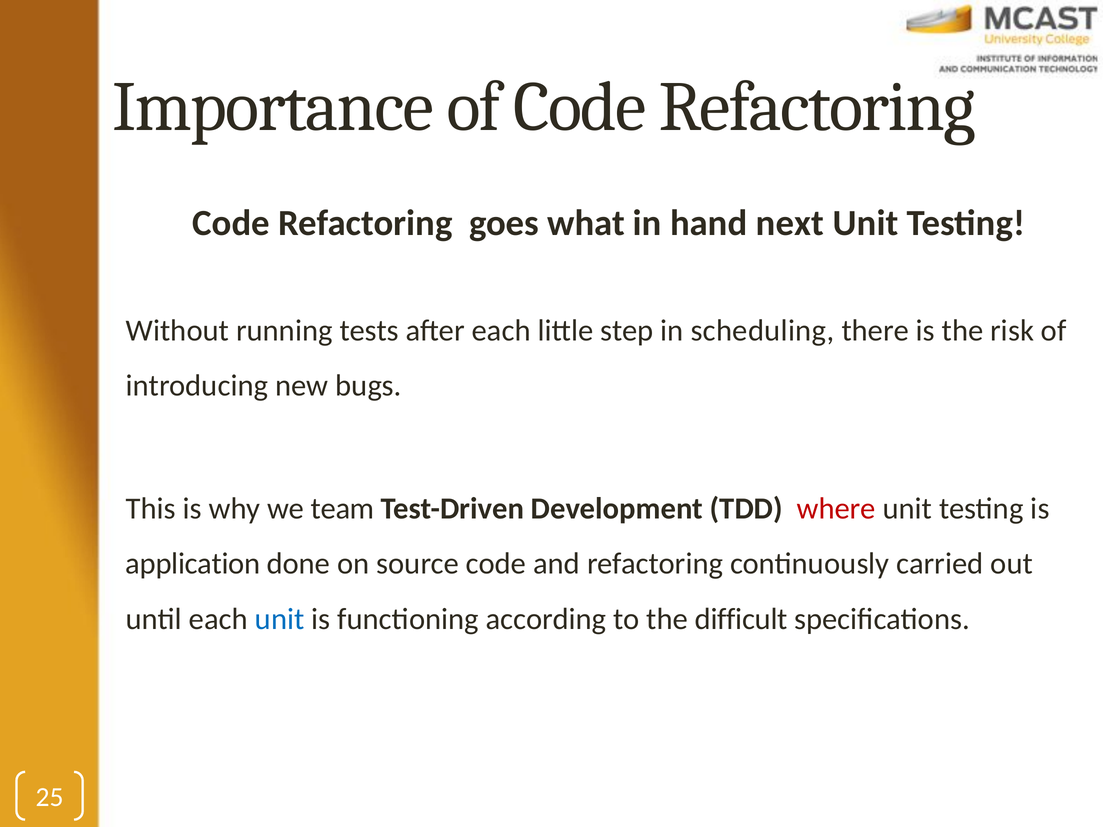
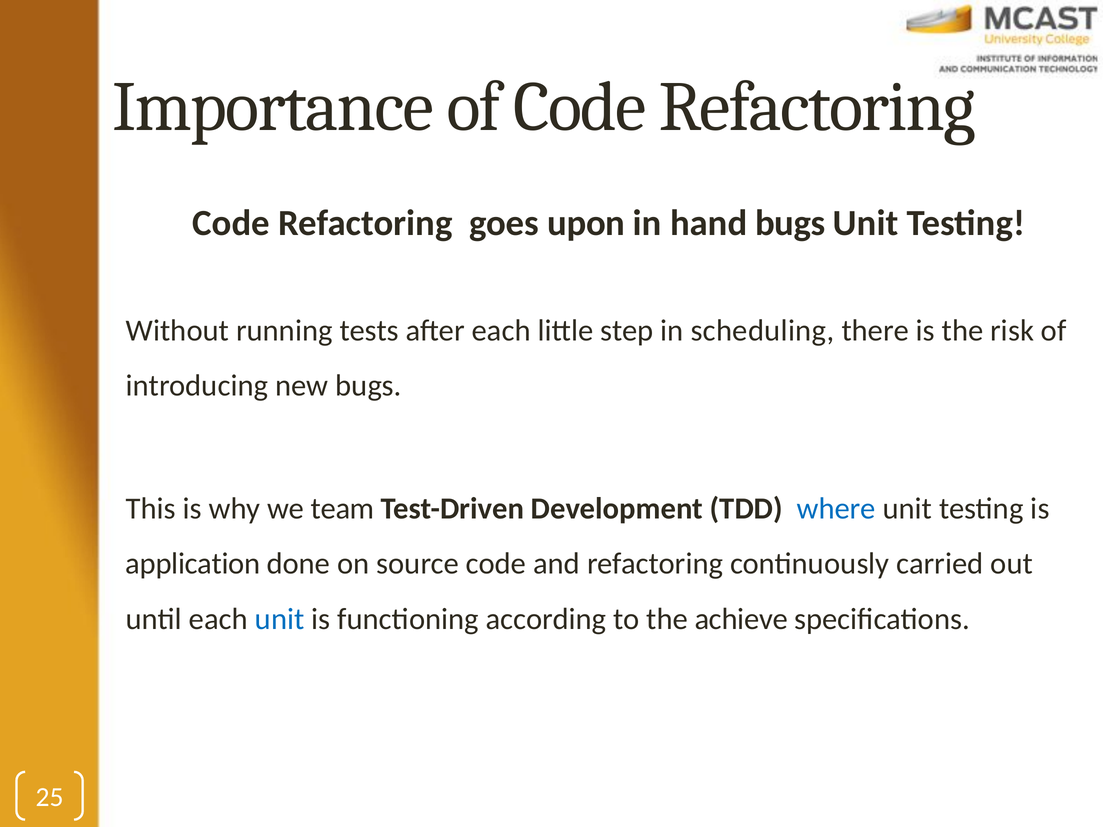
what: what -> upon (586, 223)
hand next: next -> bugs (790, 223)
where colour: red -> blue (836, 509)
difficult: difficult -> achieve (741, 619)
